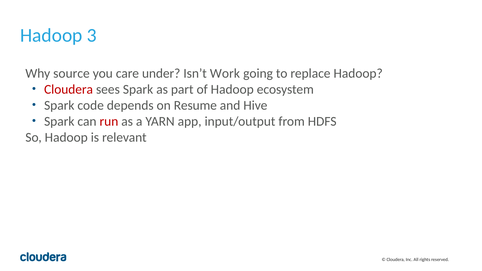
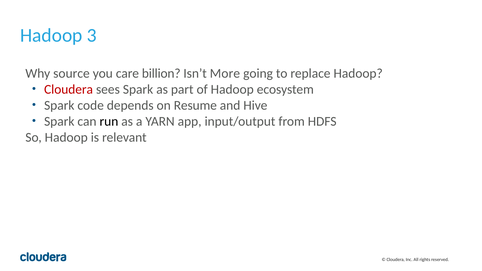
under: under -> billion (161, 73)
Work: Work -> More (225, 73)
run colour: red -> black (109, 122)
